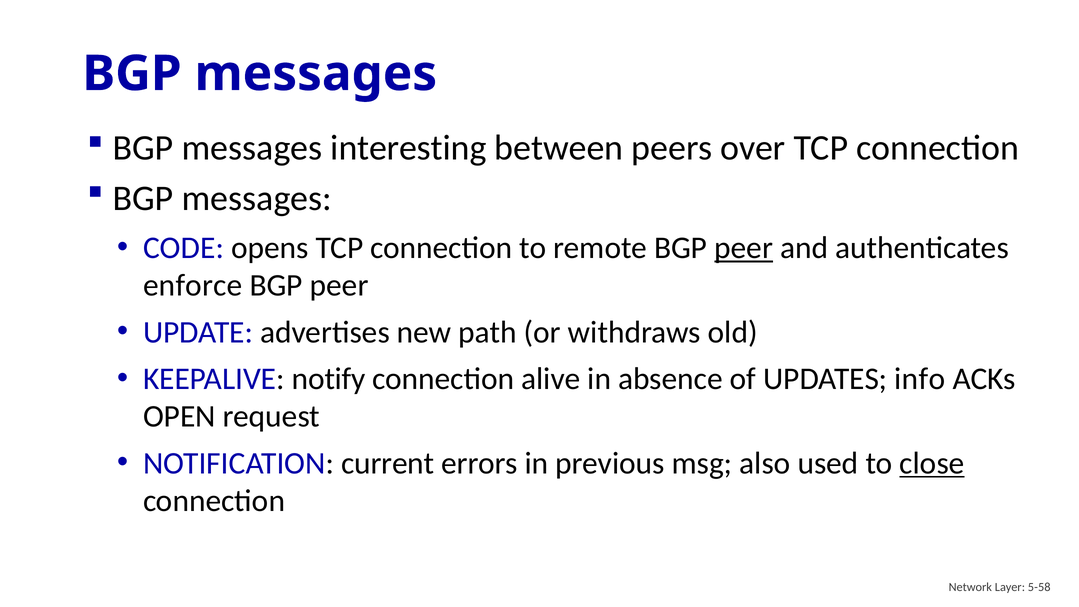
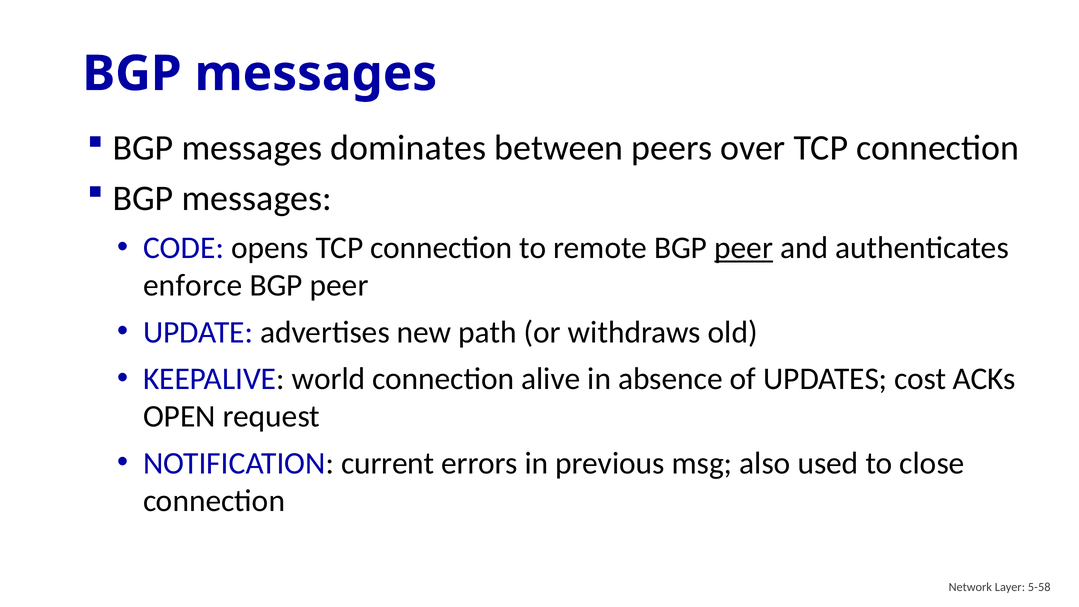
interesting: interesting -> dominates (408, 148)
notify: notify -> world (329, 379)
info: info -> cost (920, 379)
close underline: present -> none (932, 463)
